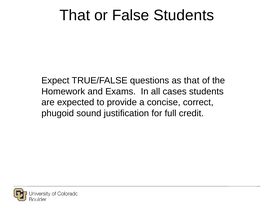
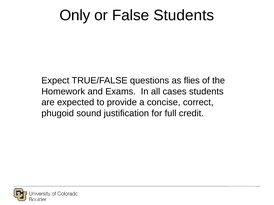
That: That -> Only (75, 15)
as that: that -> flies (192, 81)
